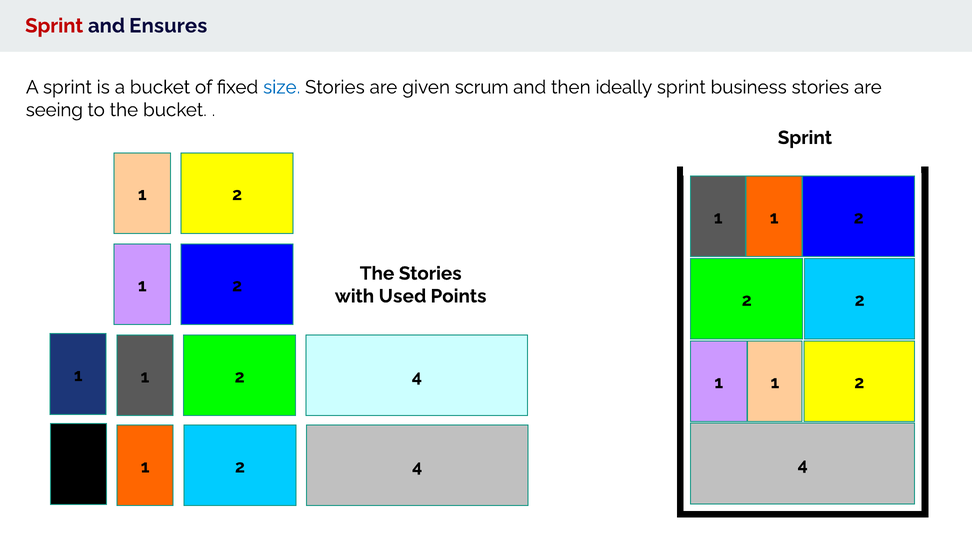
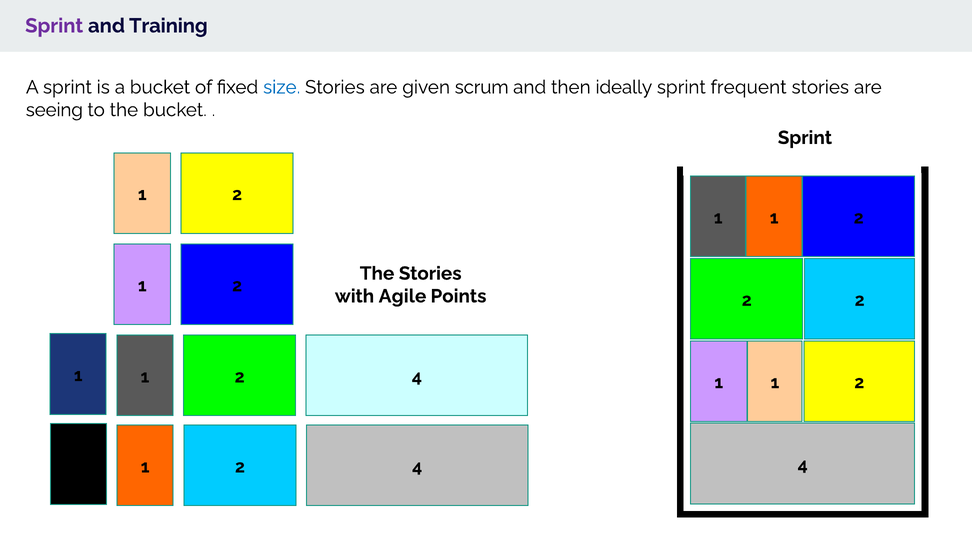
Sprint colour: red -> purple (54, 26)
Ensures: Ensures -> Training (168, 26)
business: business -> frequent (749, 87)
Used: Used -> Agile (403, 296)
